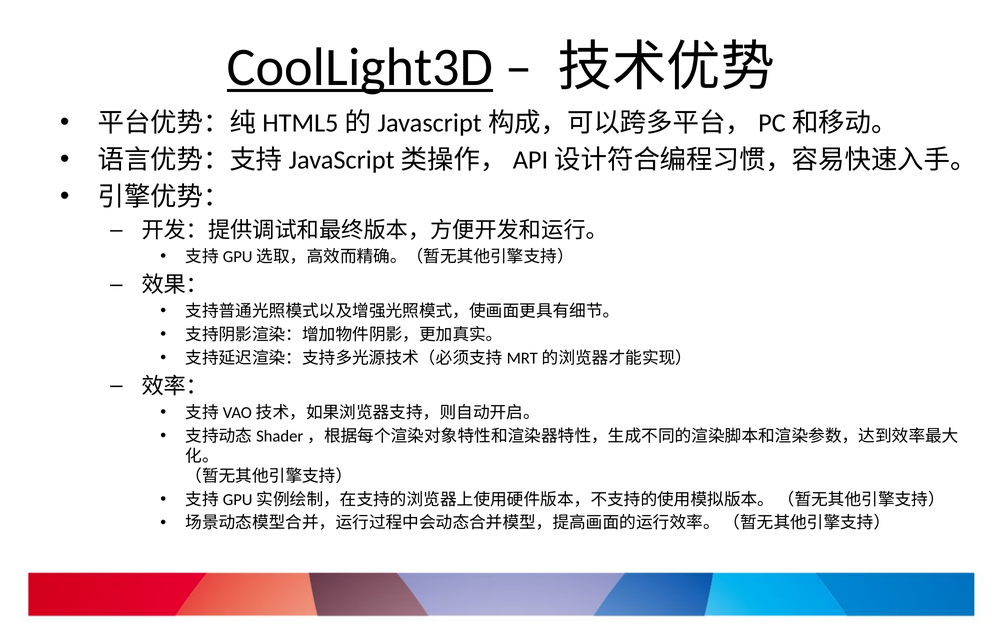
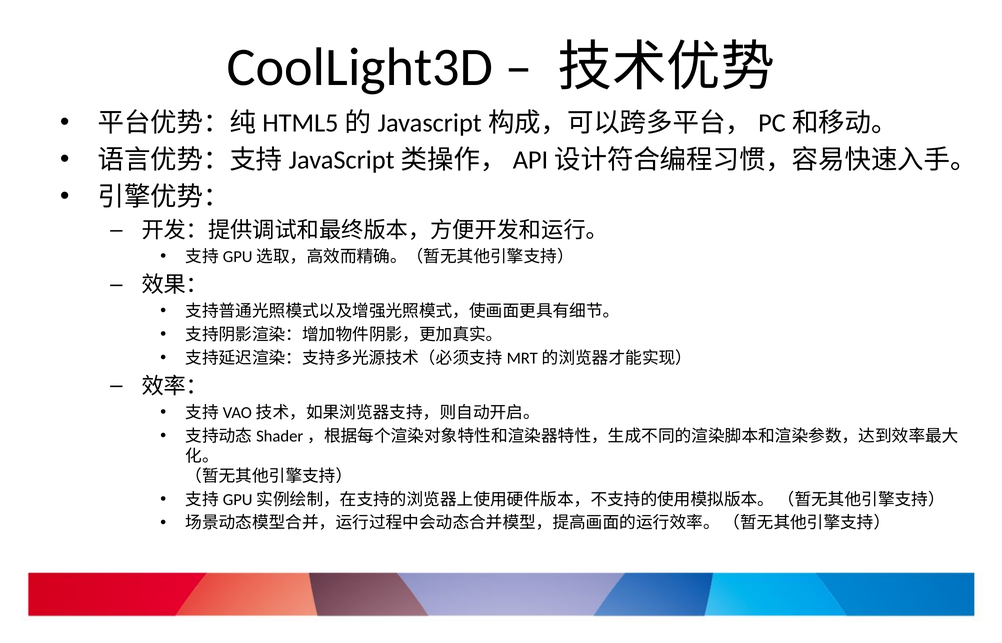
CoolLight3D underline: present -> none (360, 67)
